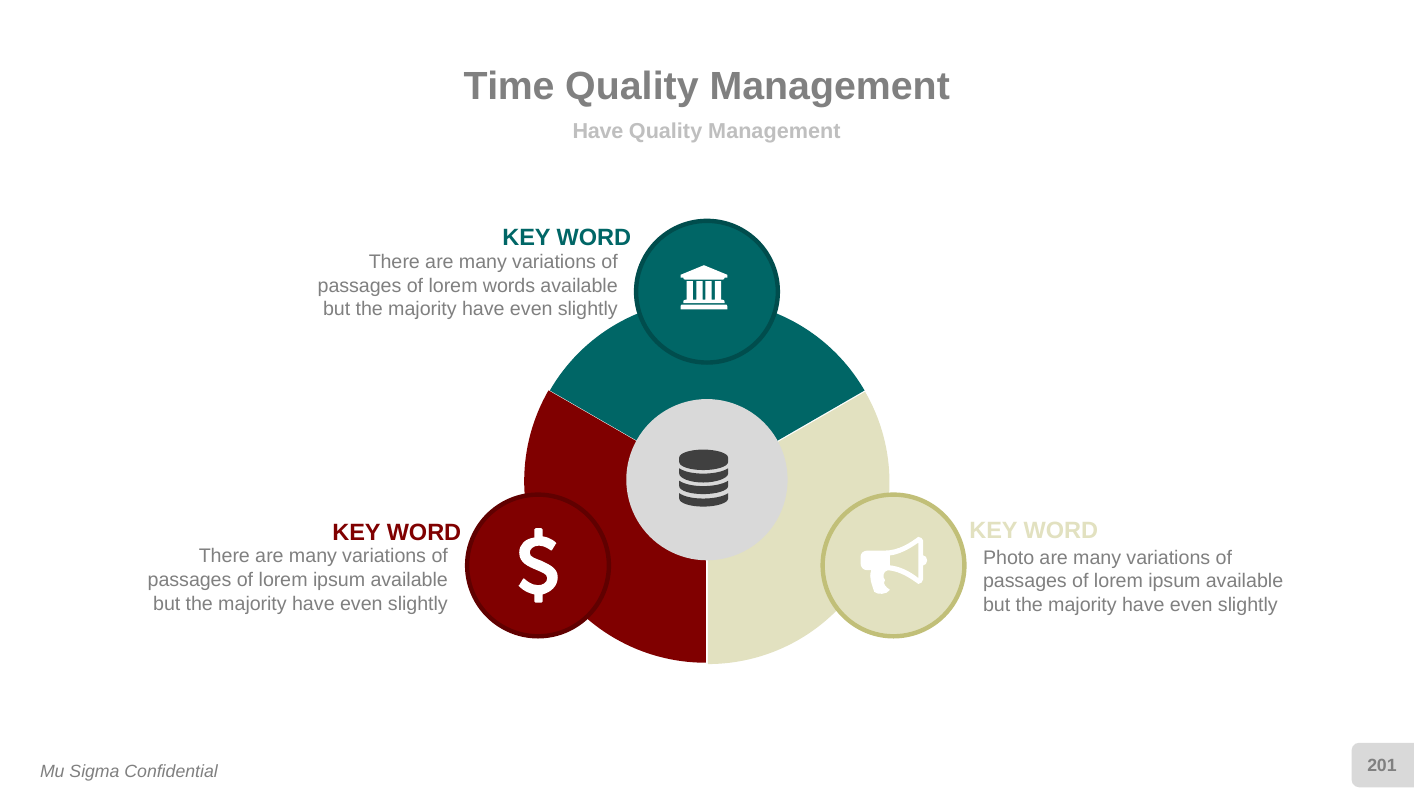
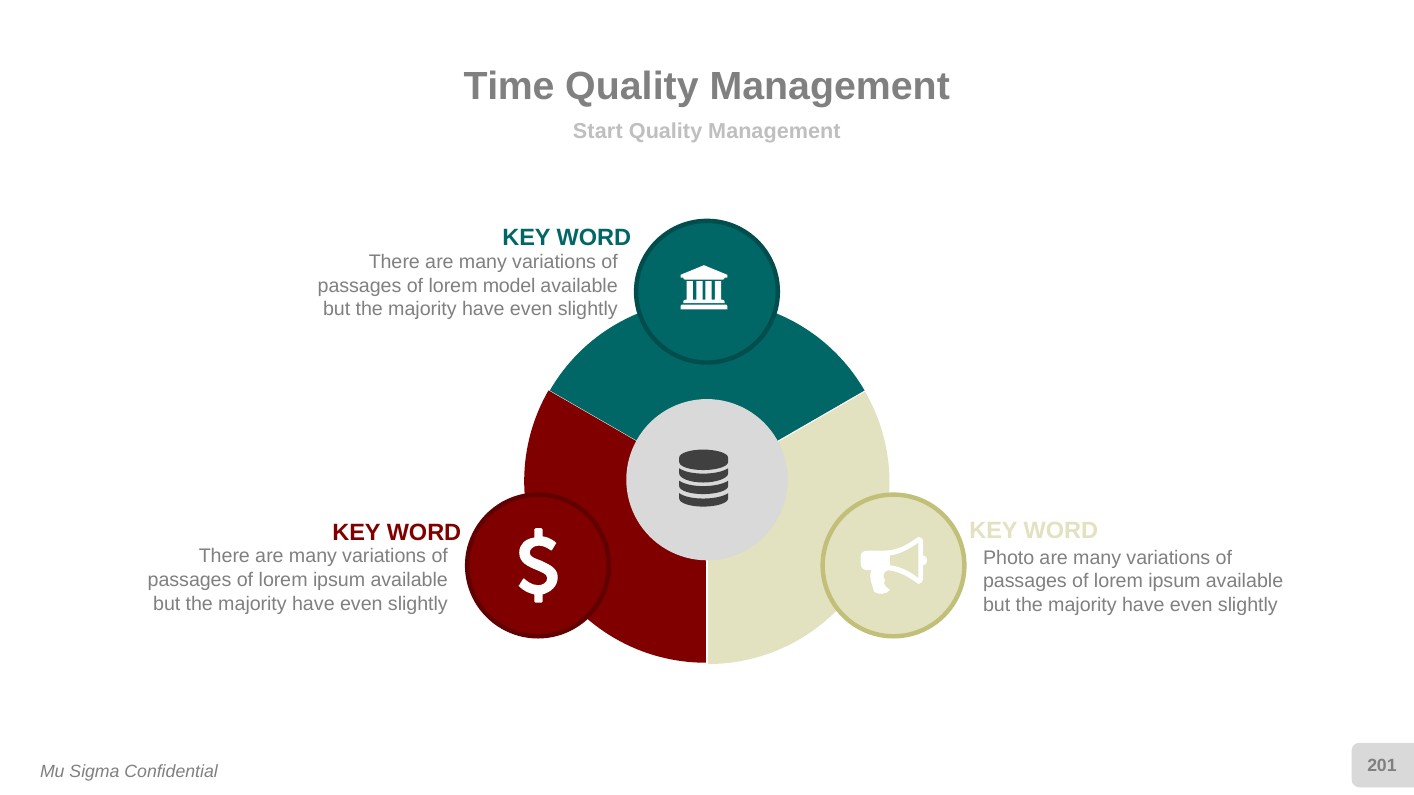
Have: Have -> Start (598, 131)
words: words -> model (509, 286)
